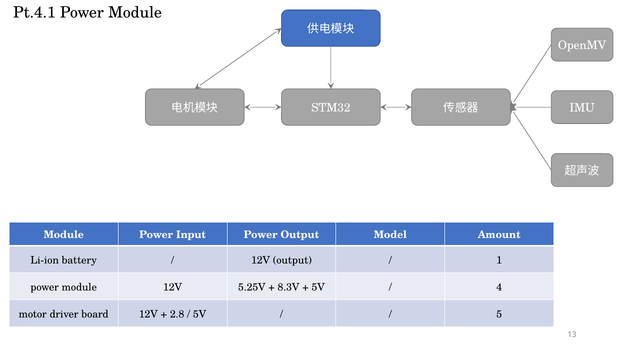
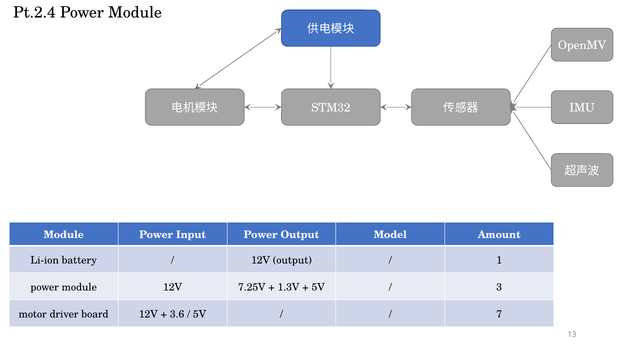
Pt.4.1: Pt.4.1 -> Pt.2.4 (34, 13)
5.25V: 5.25V -> 7.25V (252, 287)
8.3V: 8.3V -> 1.3V (288, 287)
4: 4 -> 3 (499, 287)
2.8: 2.8 -> 3.6 (177, 314)
5: 5 -> 7 (499, 314)
